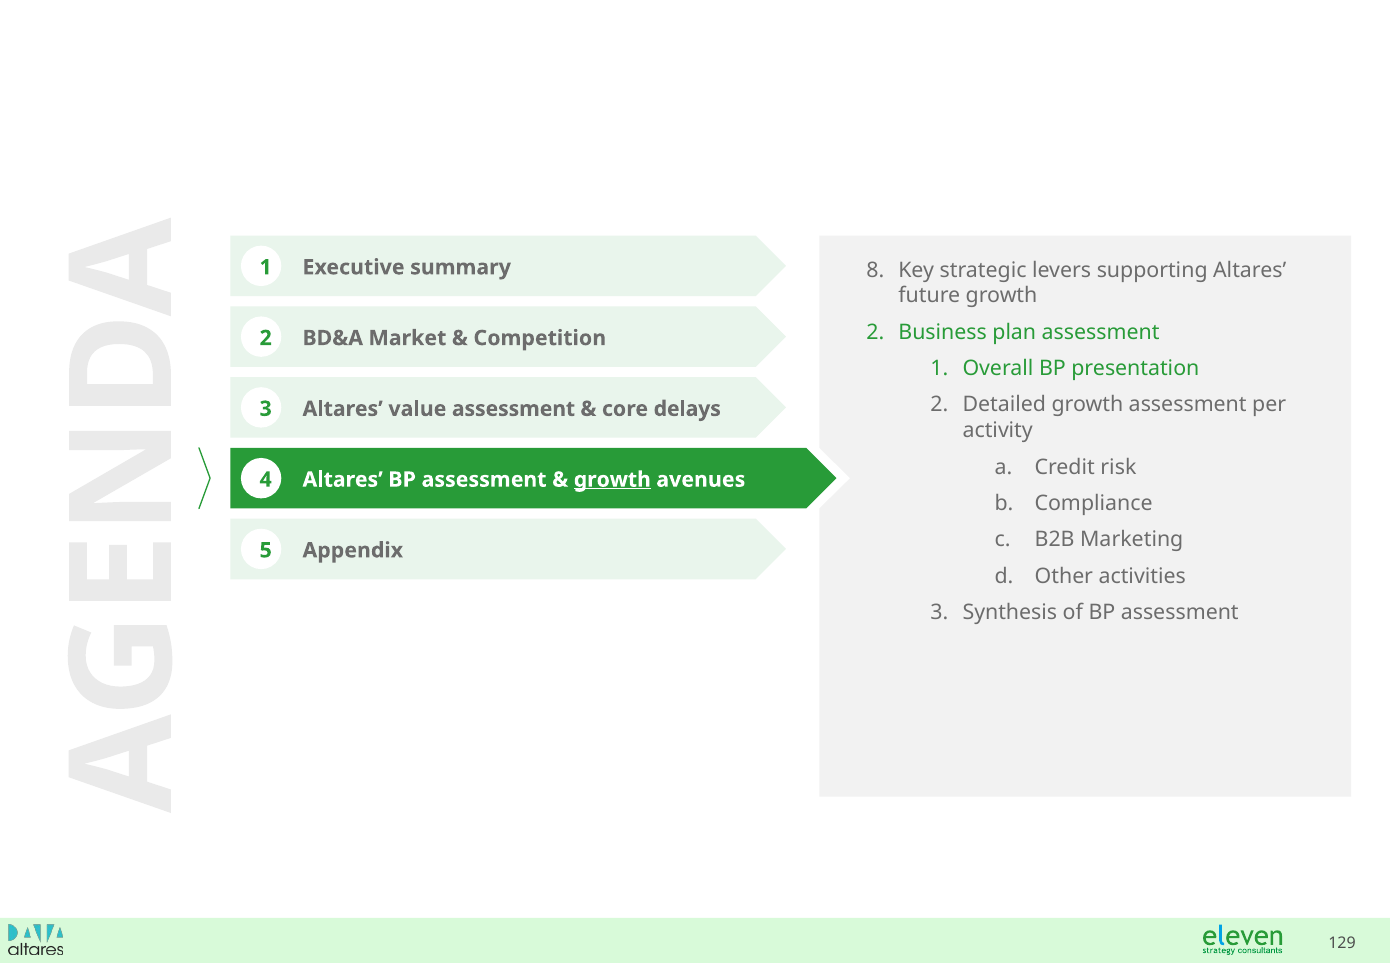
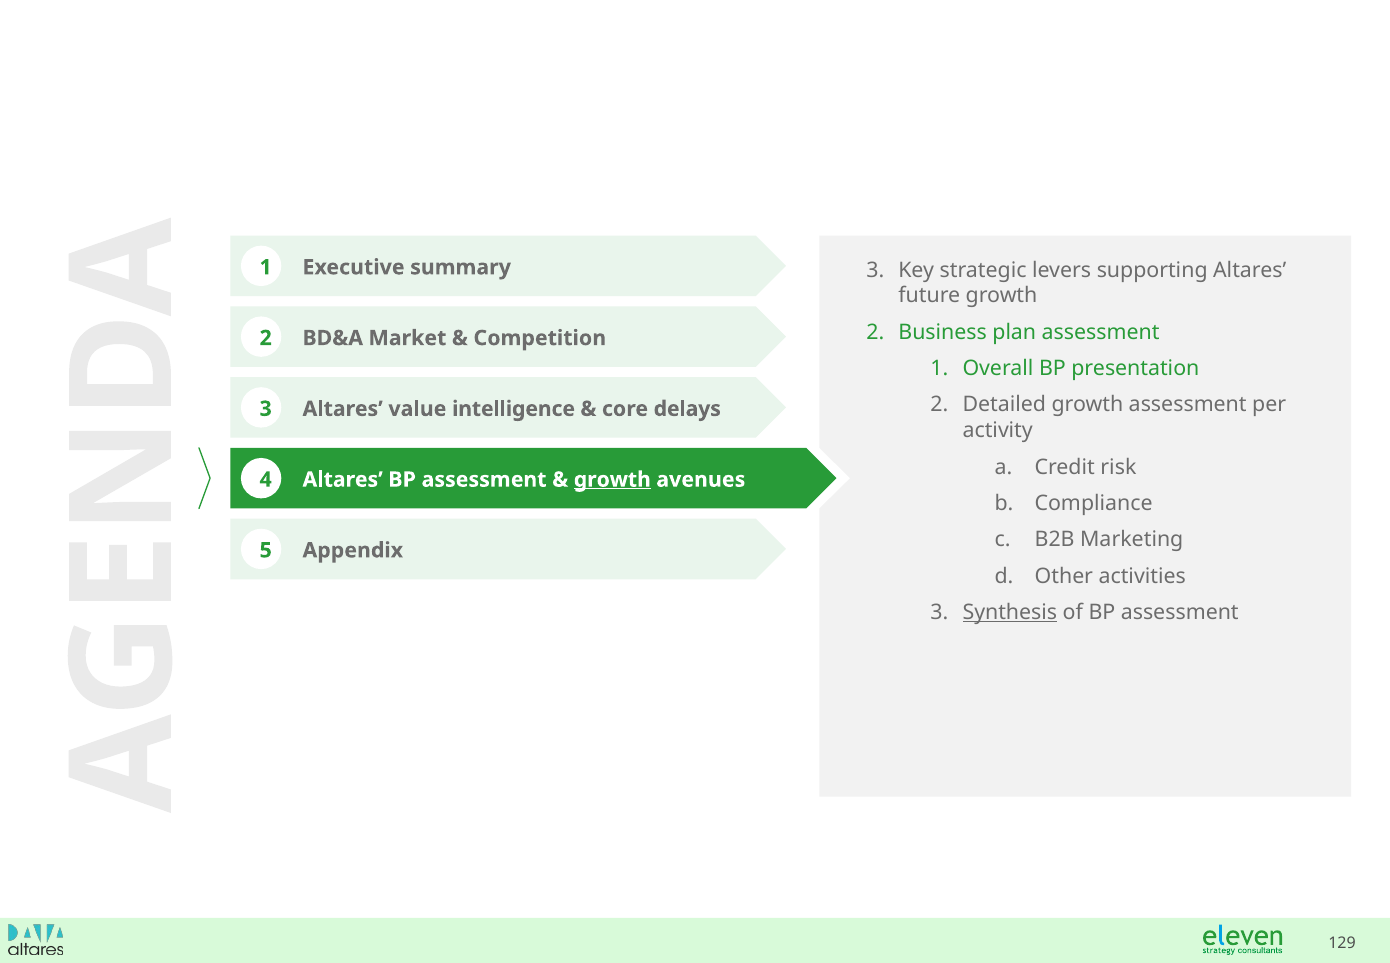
8: 8 -> 3 (875, 270)
value assessment: assessment -> intelligence (513, 409)
Synthesis underline: none -> present (1010, 612)
